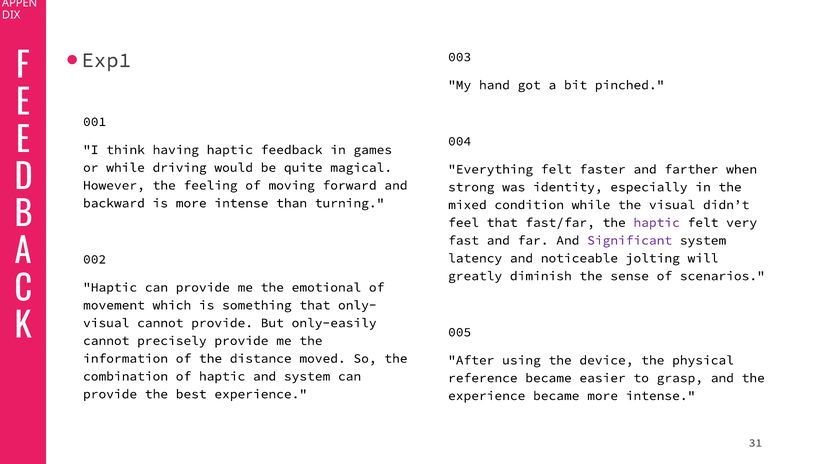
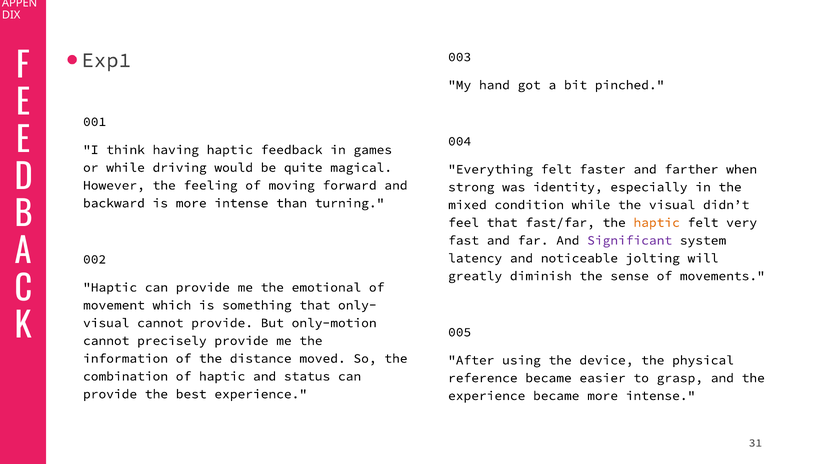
haptic colour: purple -> orange (657, 223)
scenarios: scenarios -> movements (722, 276)
only-easily: only-easily -> only-motion (334, 323)
and system: system -> status (307, 376)
